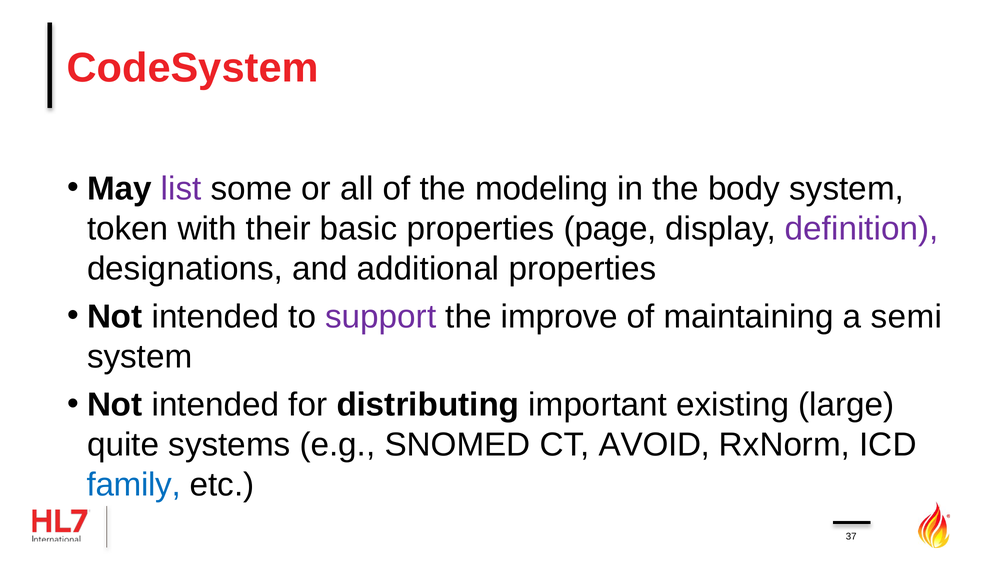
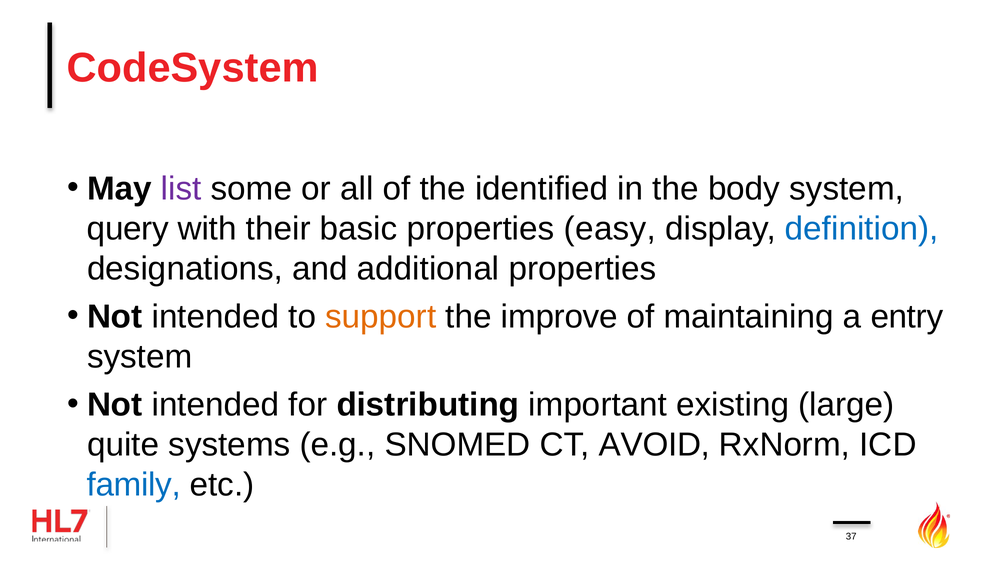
modeling: modeling -> identified (542, 189)
token: token -> query (128, 229)
page: page -> easy (610, 229)
definition colour: purple -> blue (862, 229)
support colour: purple -> orange (381, 317)
semi: semi -> entry (907, 317)
